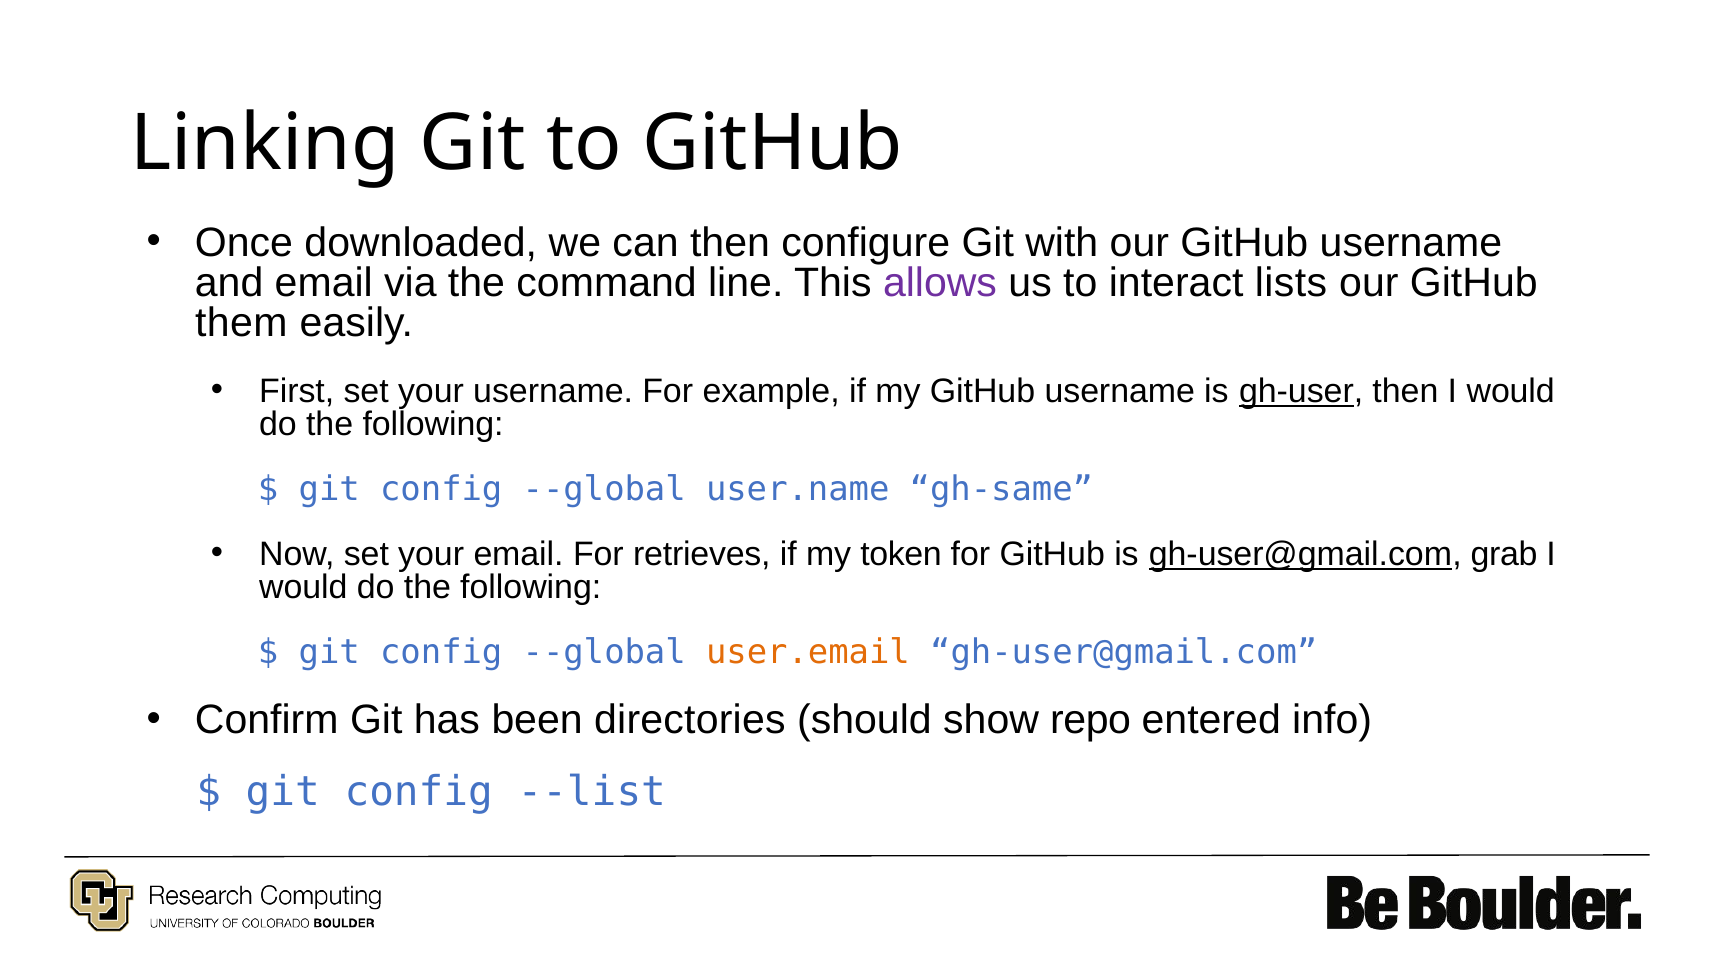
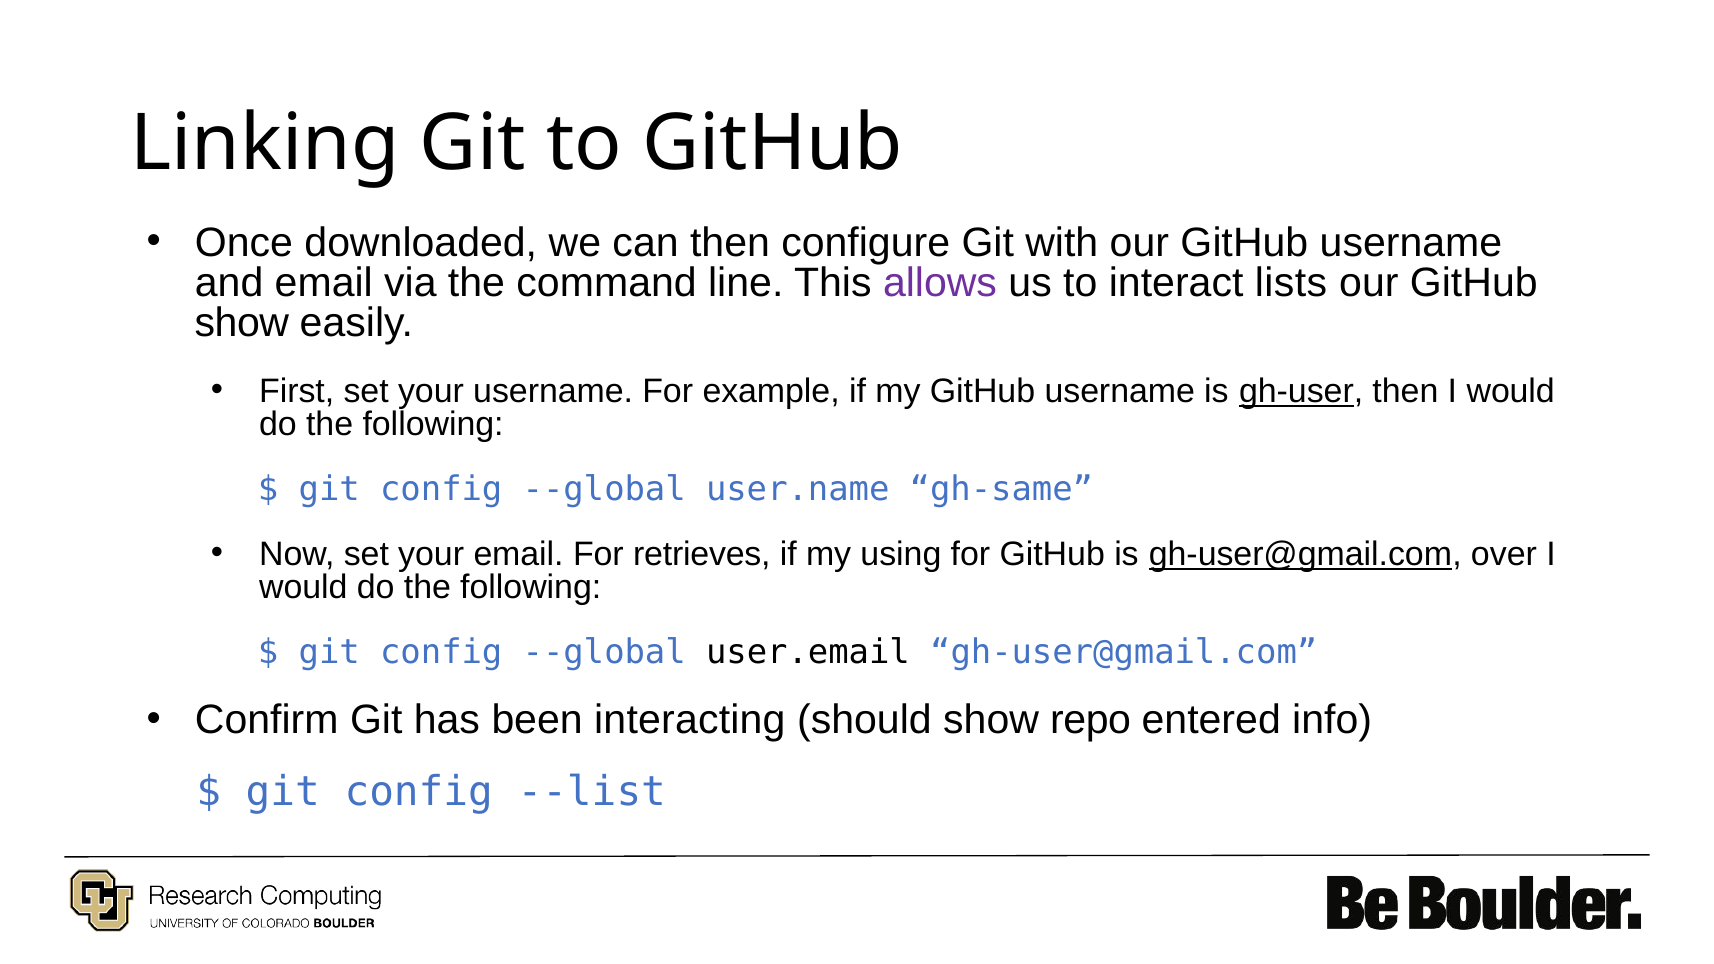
them: them -> show (242, 323)
token: token -> using (901, 554)
grab: grab -> over (1504, 554)
user.email colour: orange -> black (808, 652)
directories: directories -> interacting (690, 720)
